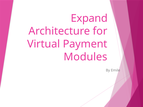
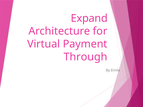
Modules: Modules -> Through (85, 57)
